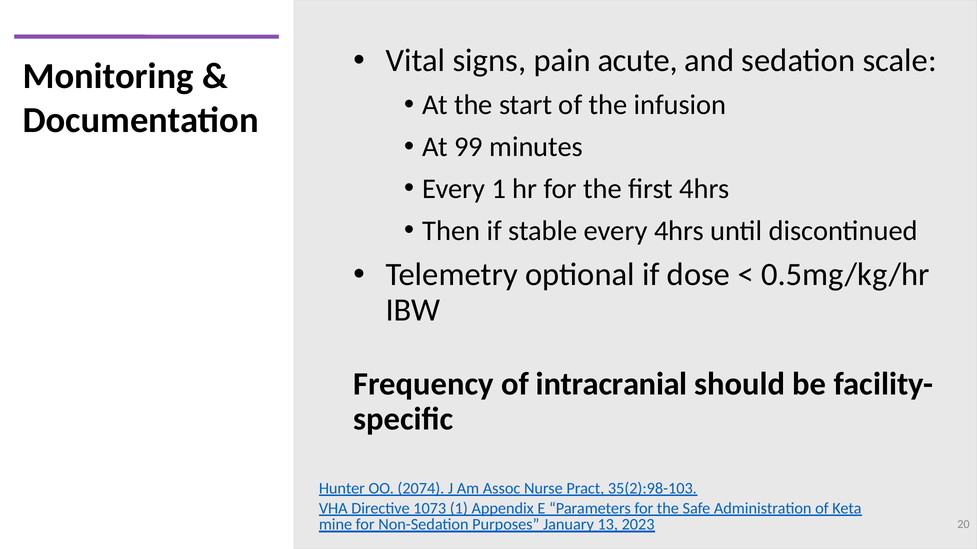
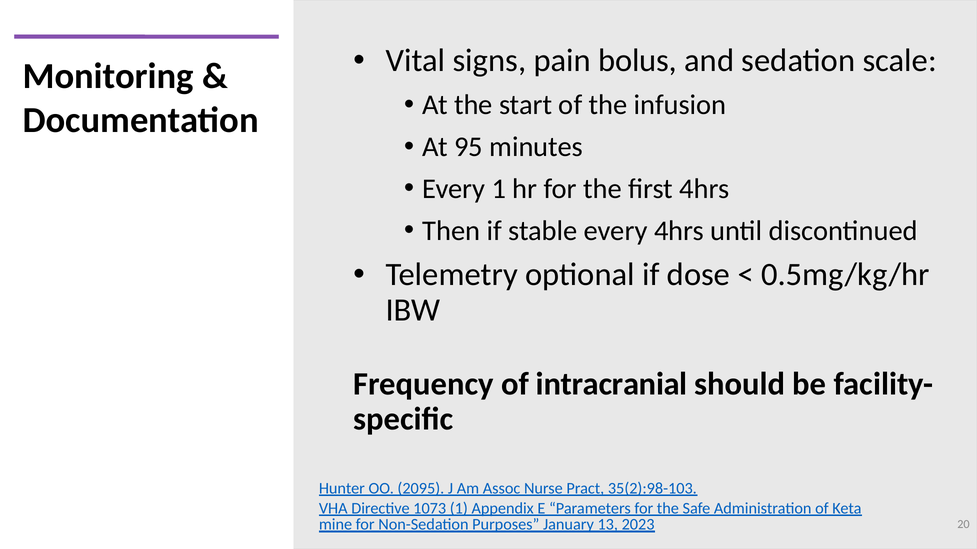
acute: acute -> bolus (638, 61)
99: 99 -> 95 (468, 147)
2074: 2074 -> 2095 (421, 489)
